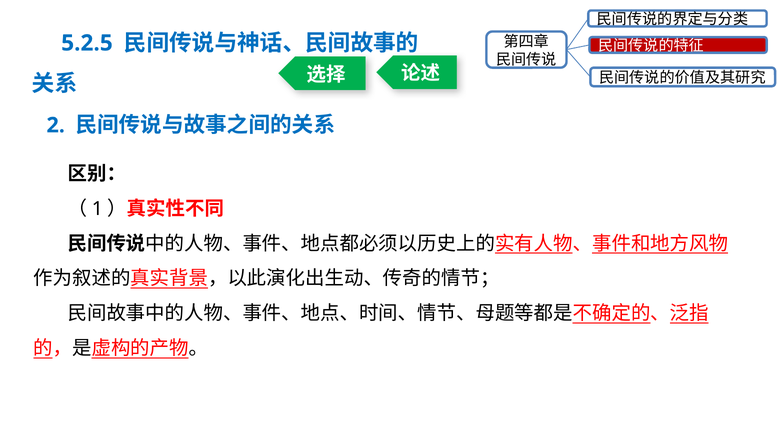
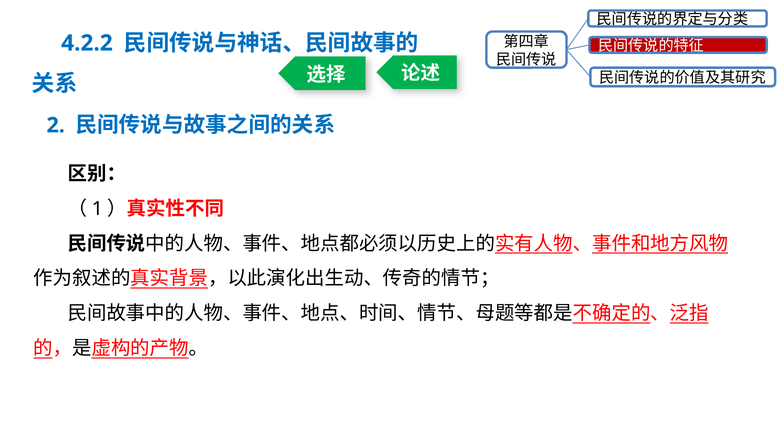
5.2.5: 5.2.5 -> 4.2.2 (87, 43)
